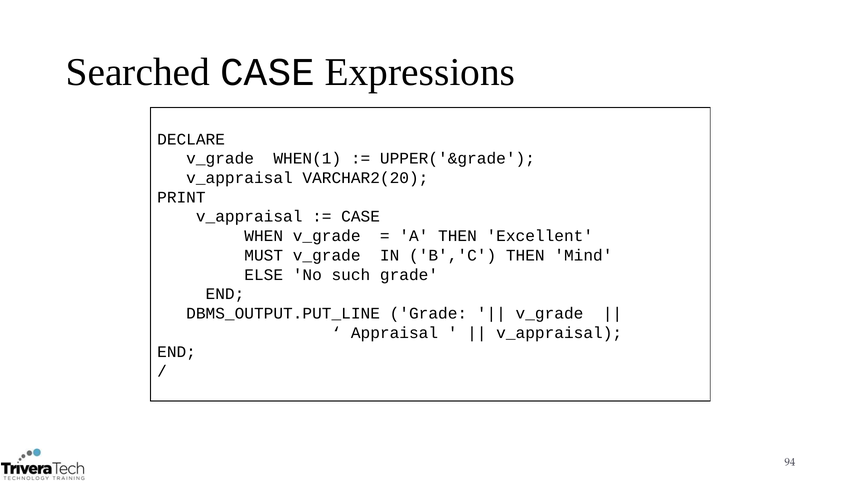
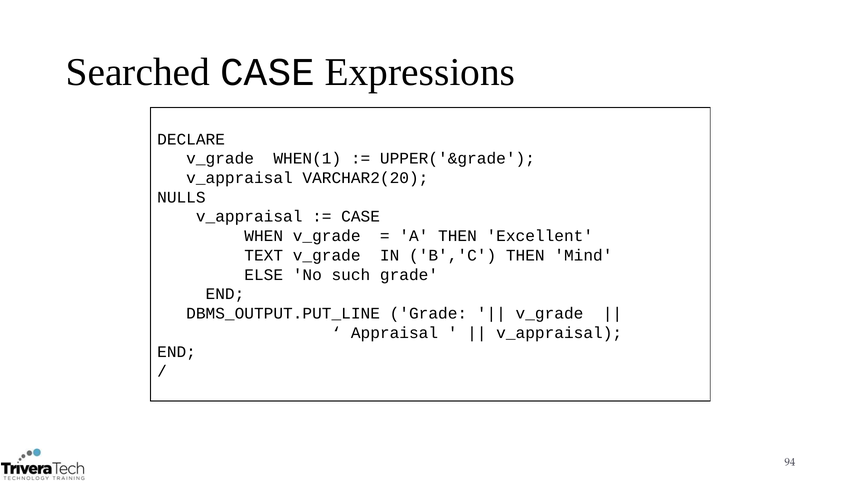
PRINT: PRINT -> NULLS (181, 197)
MUST: MUST -> TEXT (264, 256)
